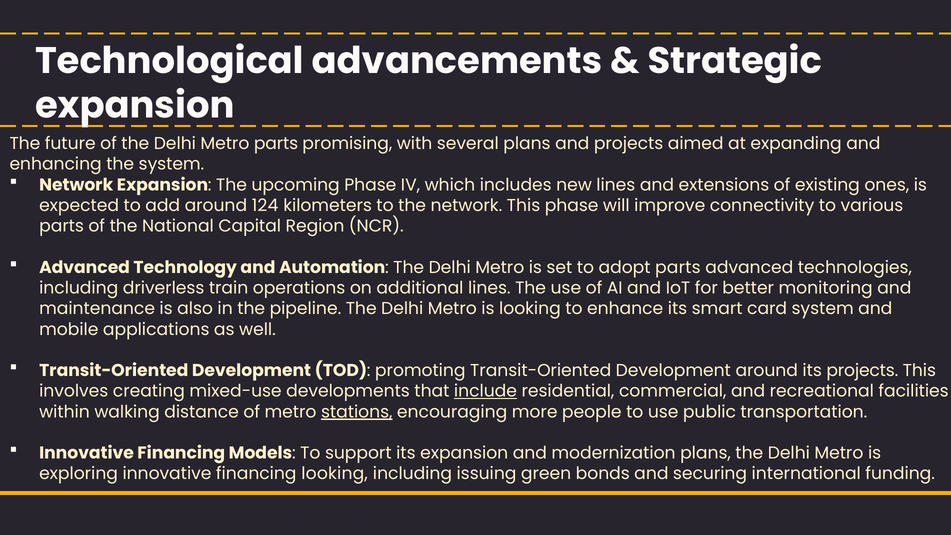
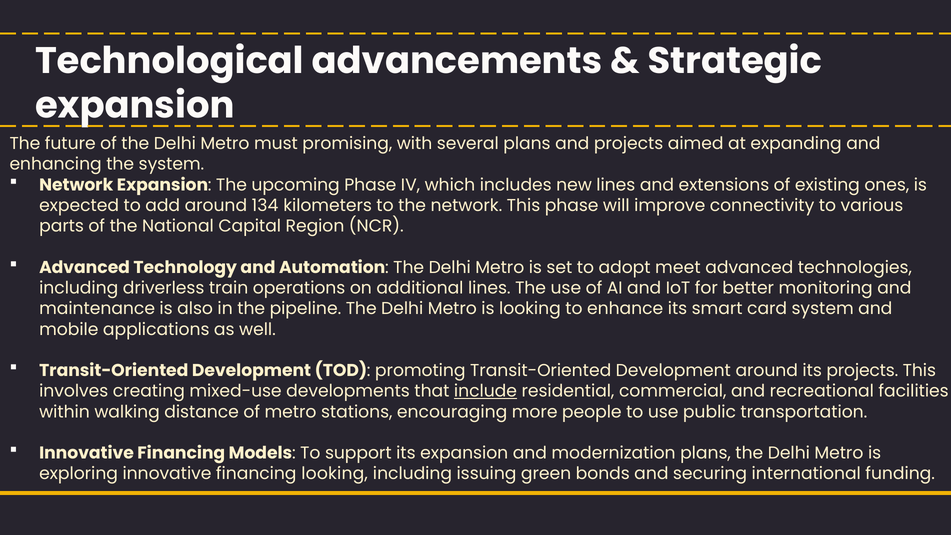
Metro parts: parts -> must (276, 144)
124: 124 -> 134 (265, 206)
adopt parts: parts -> meet (678, 267)
stations underline: present -> none (357, 412)
